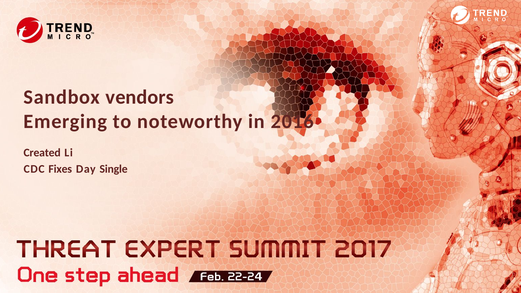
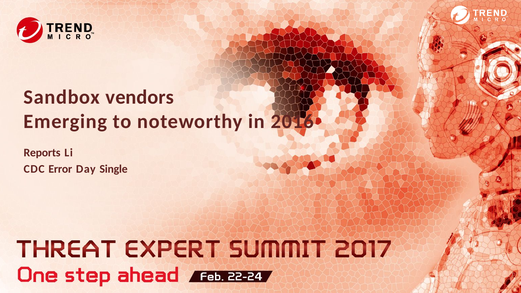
Created: Created -> Reports (42, 153)
Fixes: Fixes -> Error (60, 169)
